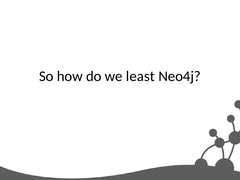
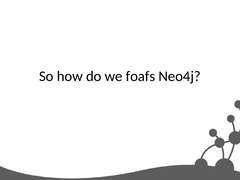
least: least -> foafs (140, 76)
